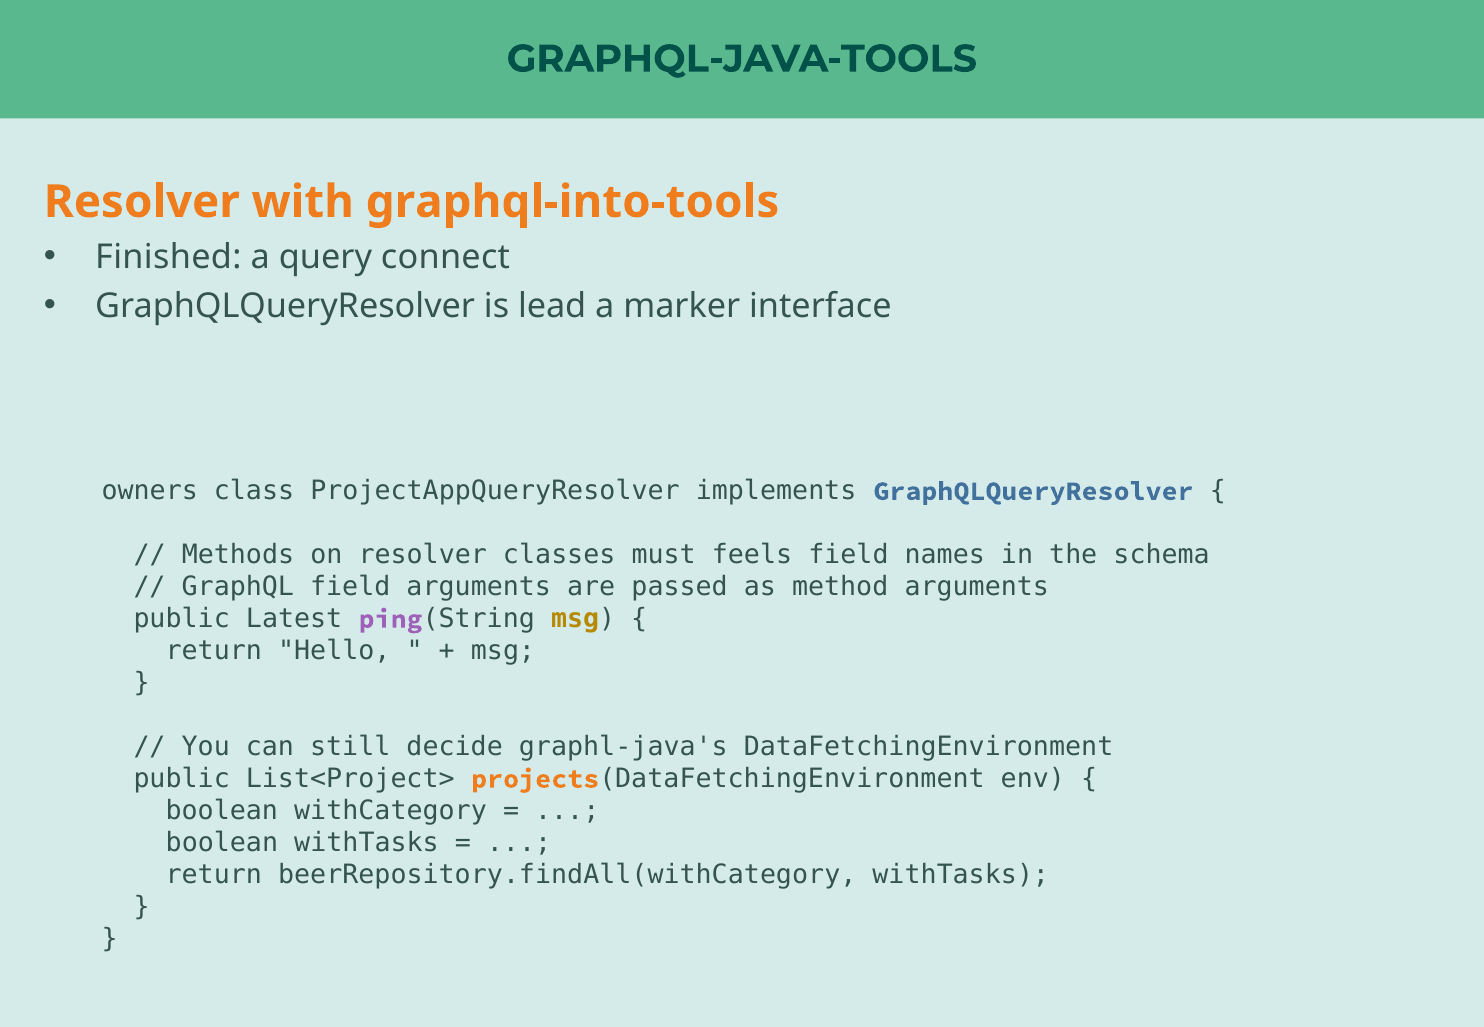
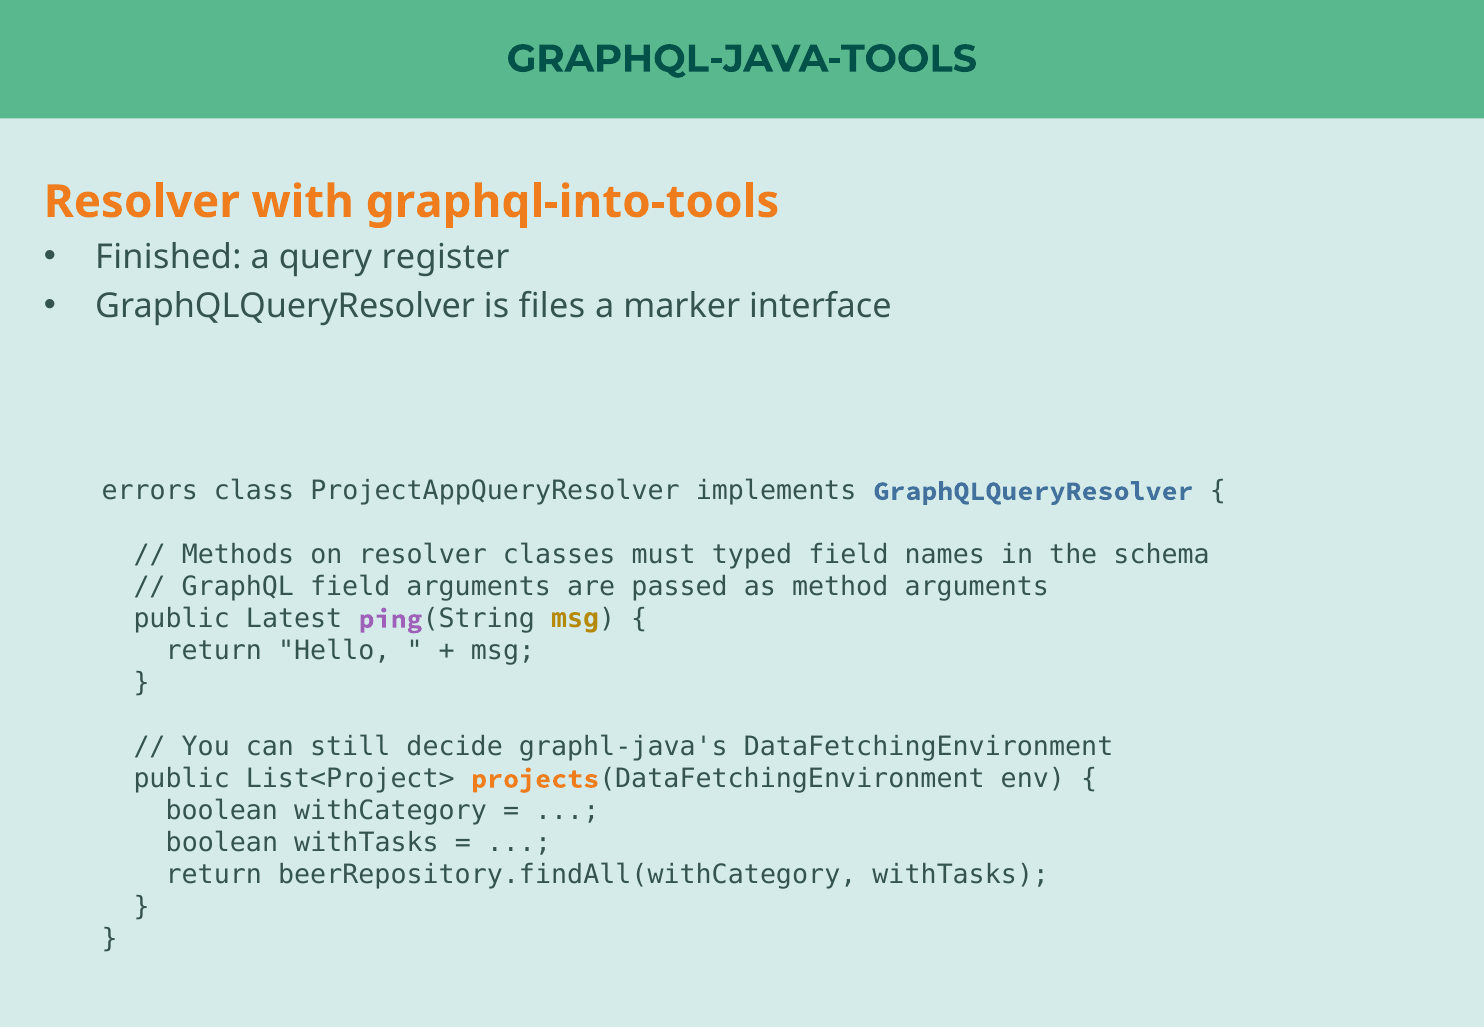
connect: connect -> register (445, 257)
lead: lead -> files (552, 307)
owners: owners -> errors (150, 491)
feels: feels -> typed (752, 555)
